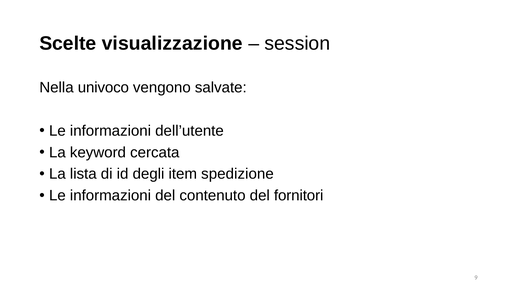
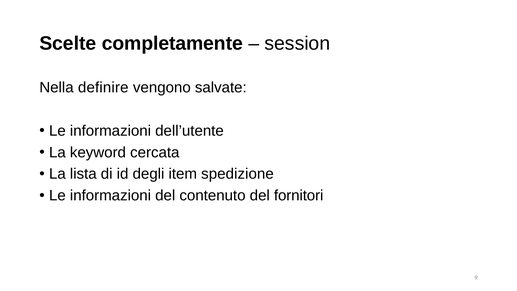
visualizzazione: visualizzazione -> completamente (172, 43)
univoco: univoco -> definire (103, 87)
